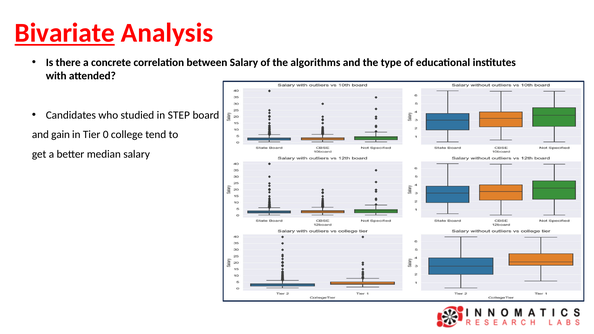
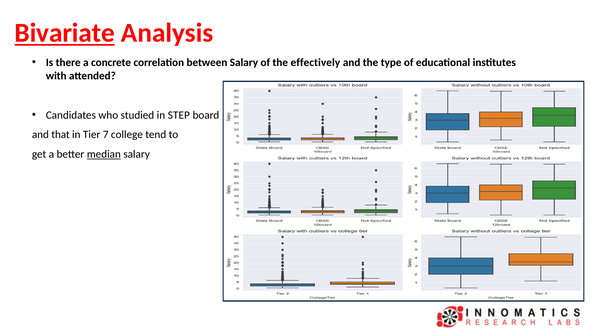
algorithms: algorithms -> effectively (315, 63)
gain: gain -> that (61, 135)
0: 0 -> 7 (106, 135)
median underline: none -> present (104, 154)
